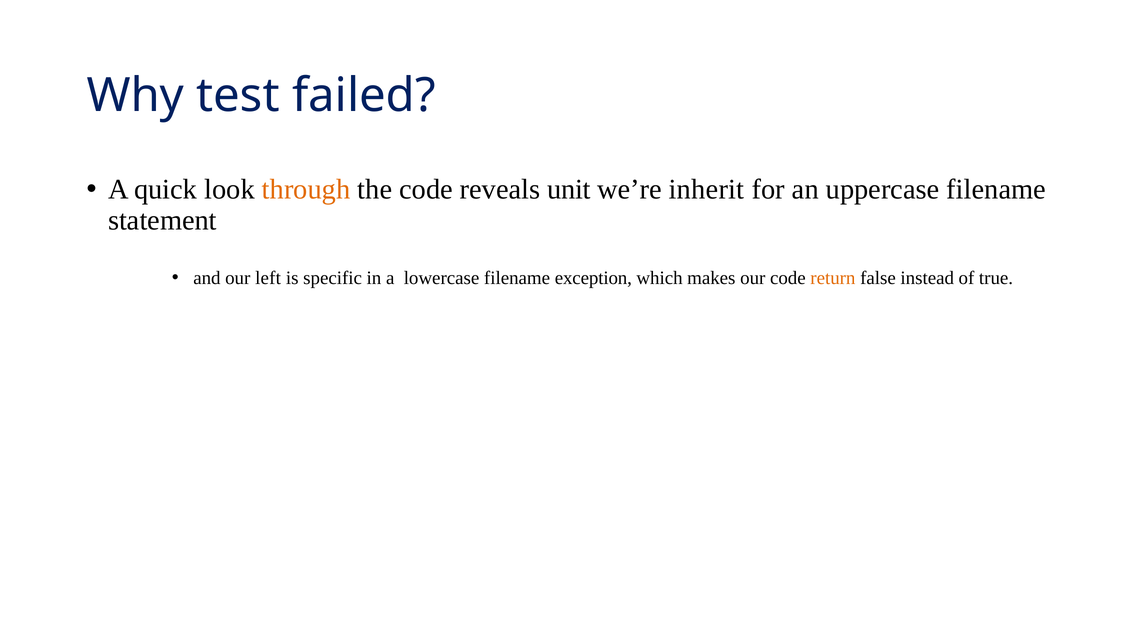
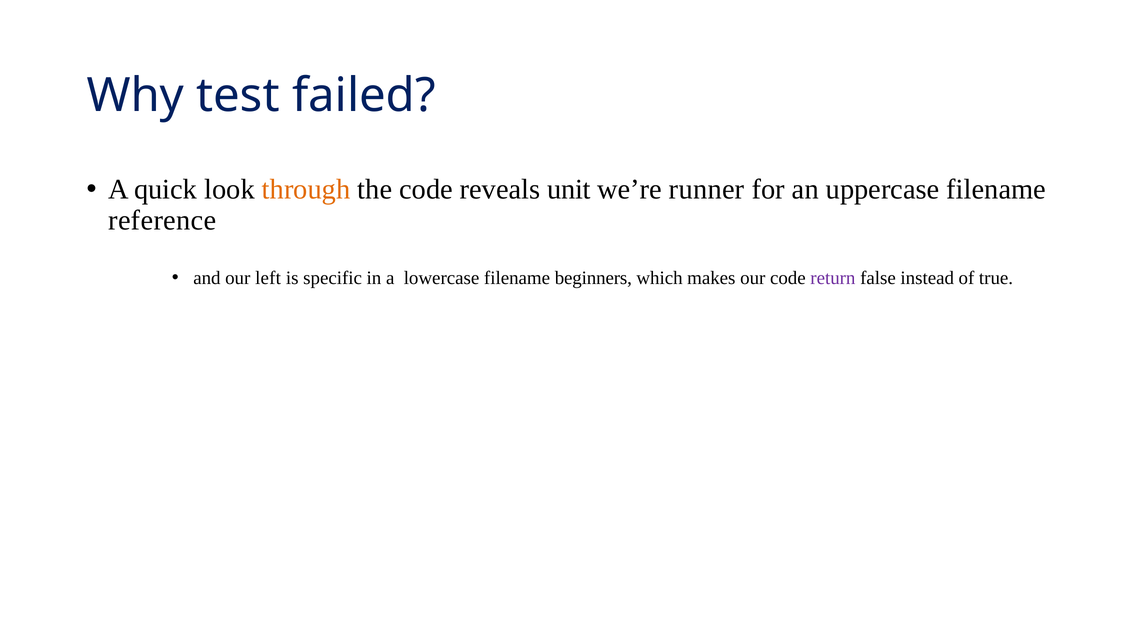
inherit: inherit -> runner (707, 190)
statement: statement -> reference (162, 220)
exception: exception -> beginners (593, 278)
return colour: orange -> purple (833, 278)
